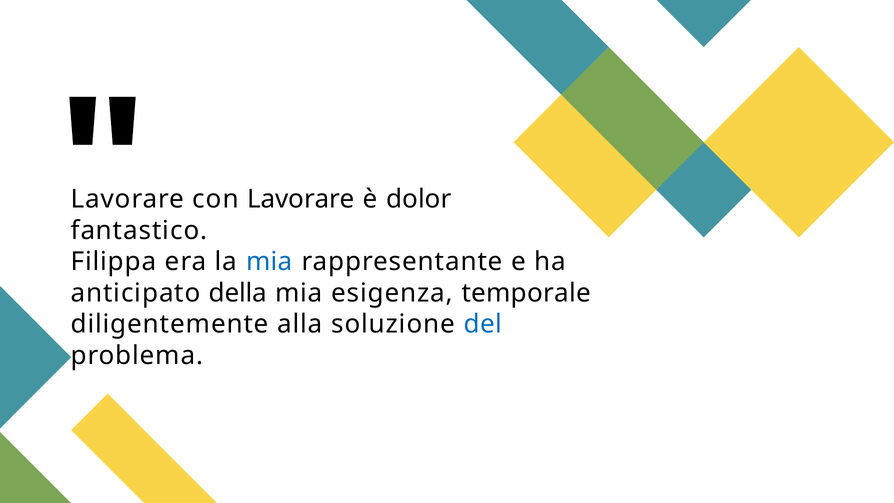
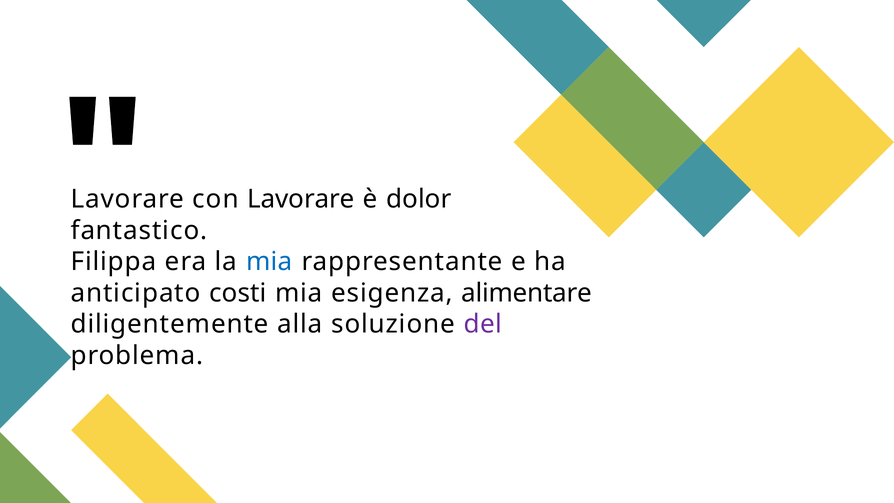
della: della -> costi (238, 293)
temporale: temporale -> alimentare (527, 293)
del colour: blue -> purple (483, 324)
